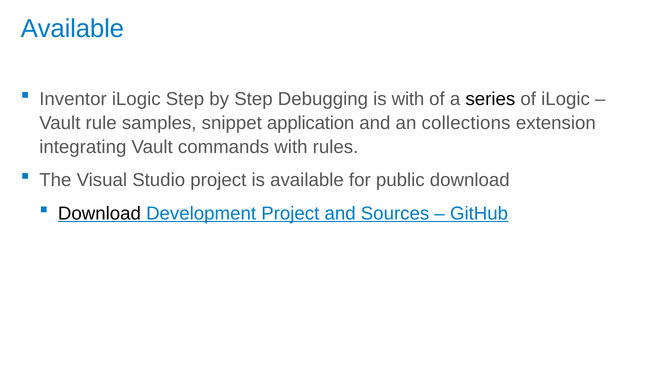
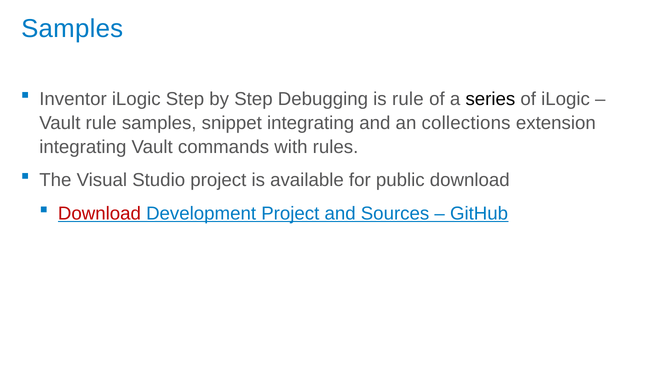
Available: Available -> Samples (72, 29)
is with: with -> rule (408, 99)
snippet application: application -> integrating (311, 123)
Download colour: black -> red (99, 213)
